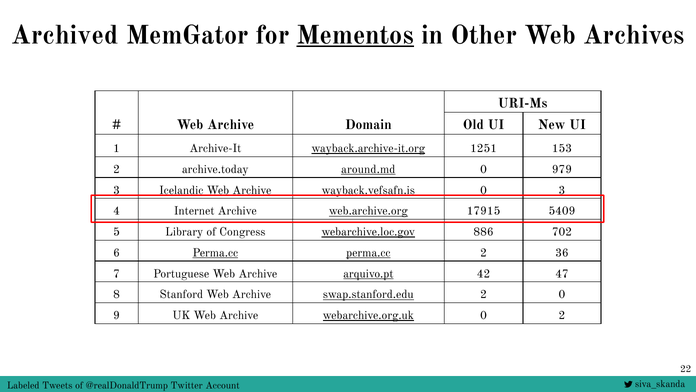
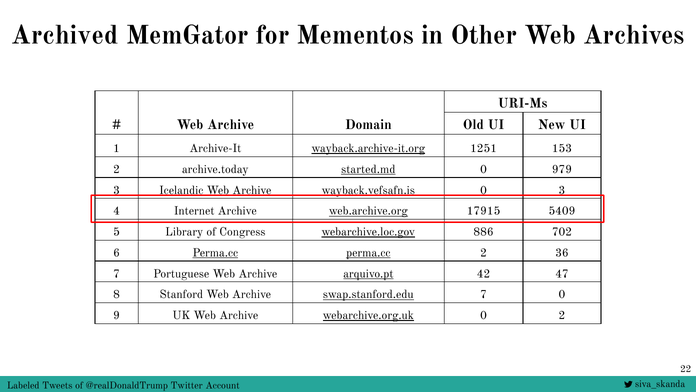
Mementos underline: present -> none (355, 35)
around.md: around.md -> started.md (368, 169)
swap.stanford.edu 2: 2 -> 7 (484, 294)
